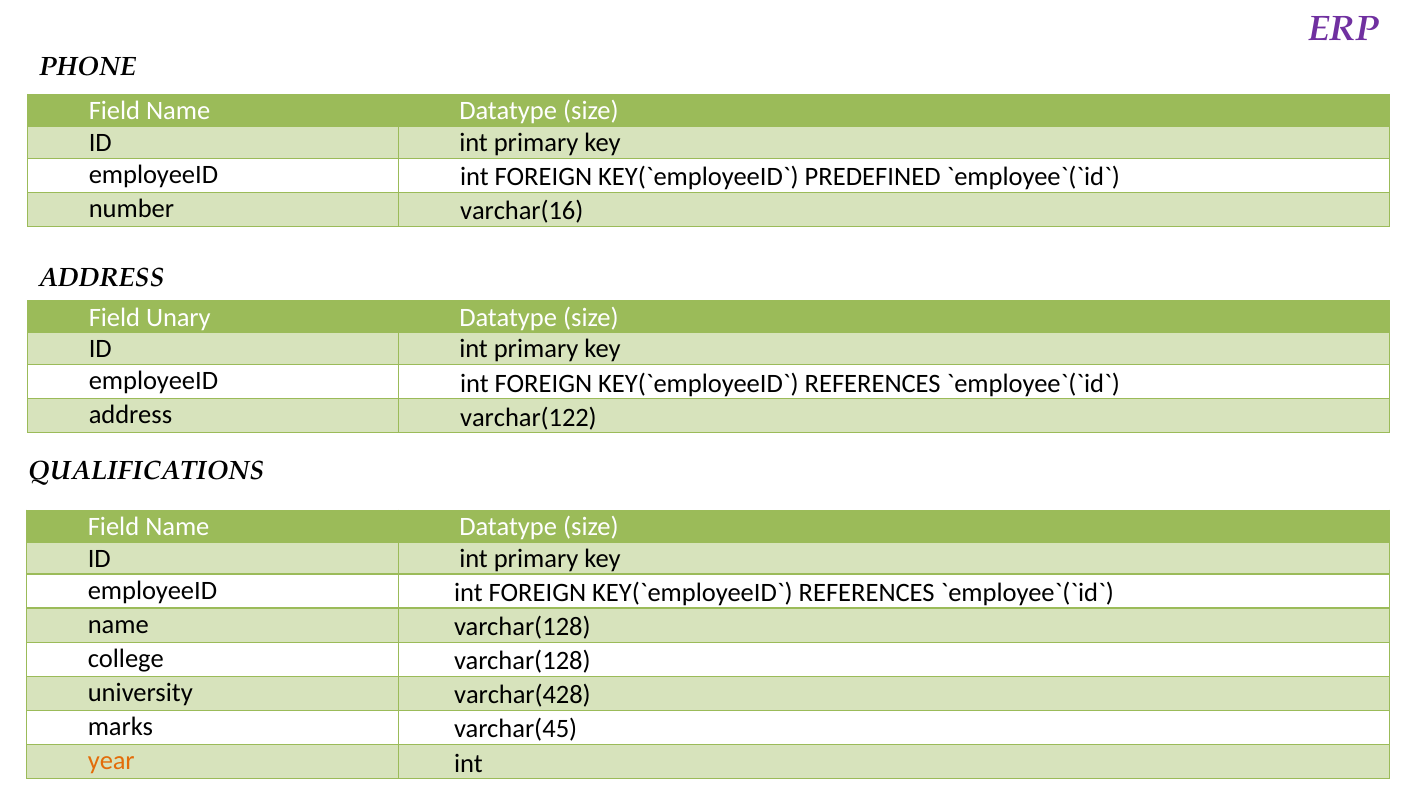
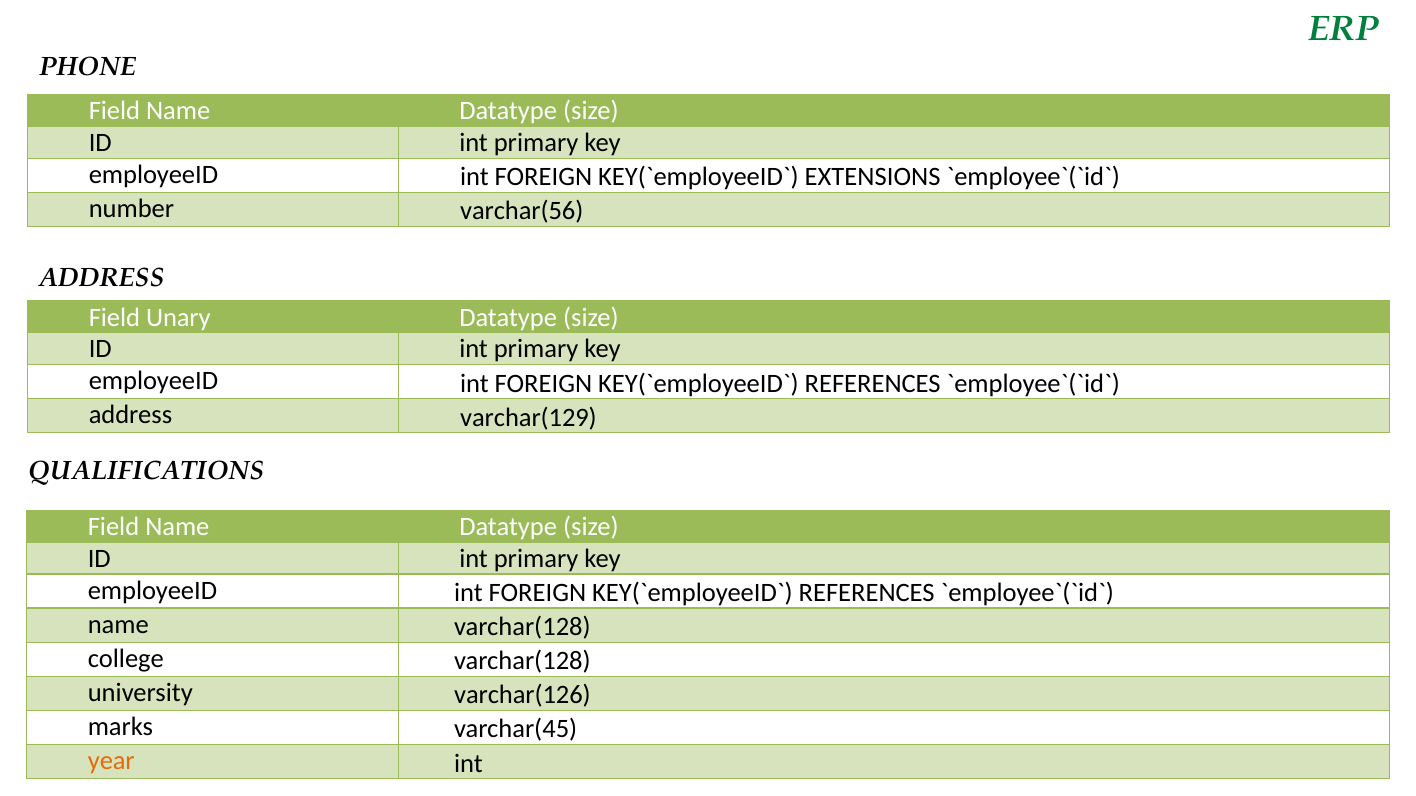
ERP colour: purple -> green (1344, 29)
PREDEFINED: PREDEFINED -> EXTENSIONS (873, 177)
varchar(16: varchar(16 -> varchar(56 (522, 211)
varchar(122: varchar(122 -> varchar(129 (528, 418)
varchar(428: varchar(428 -> varchar(126 (522, 696)
